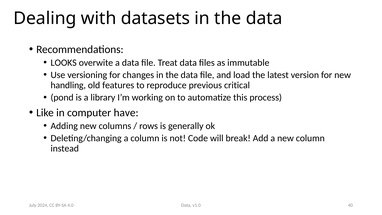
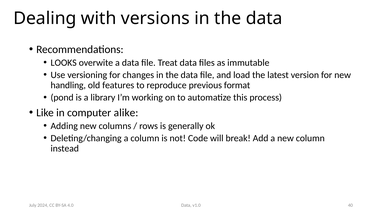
datasets: datasets -> versions (155, 18)
critical: critical -> format (237, 85)
have: have -> alike (126, 113)
